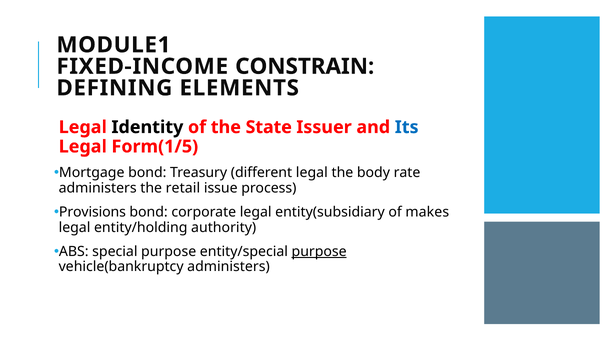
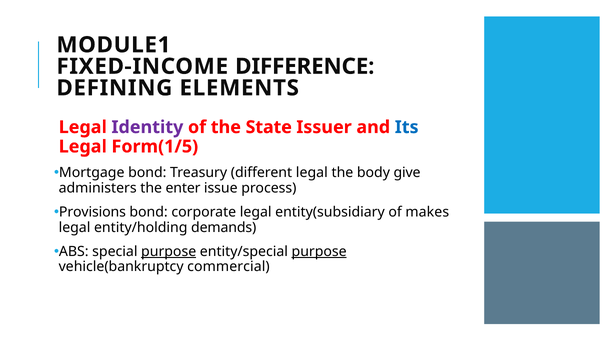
CONSTRAIN: CONSTRAIN -> DIFFERENCE (305, 67)
Identity colour: black -> purple (147, 127)
rate: rate -> give (407, 173)
retail: retail -> enter (183, 188)
authority: authority -> demands (224, 228)
purpose underline: none -> present (169, 252)
vehicle(bankruptcy administers: administers -> commercial (228, 267)
